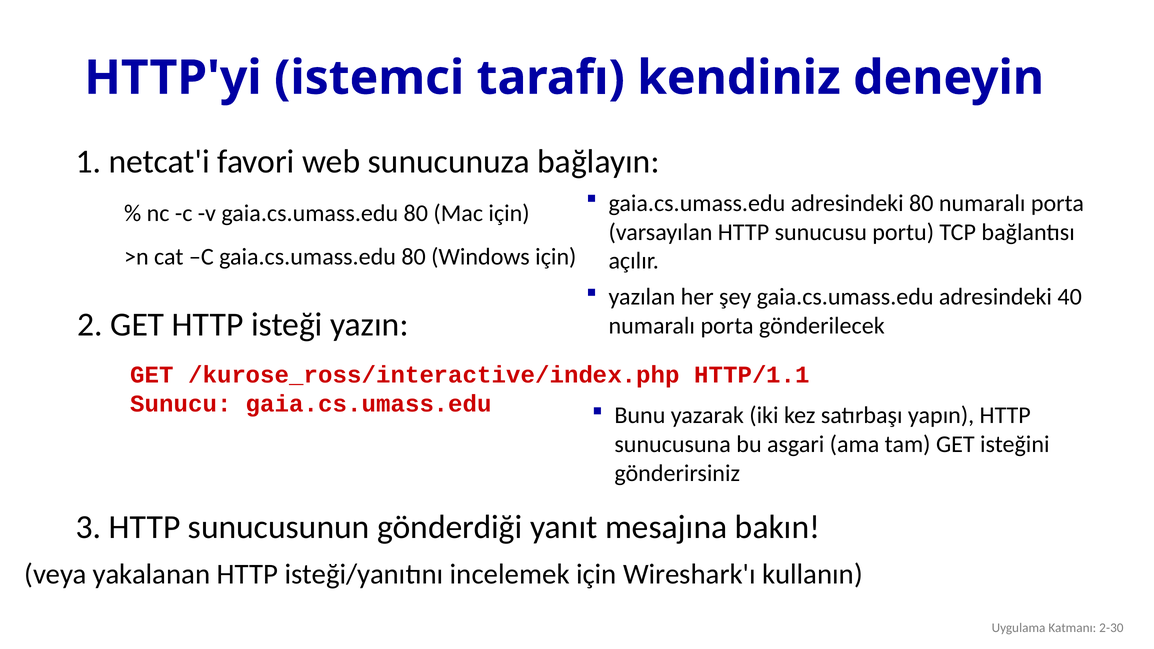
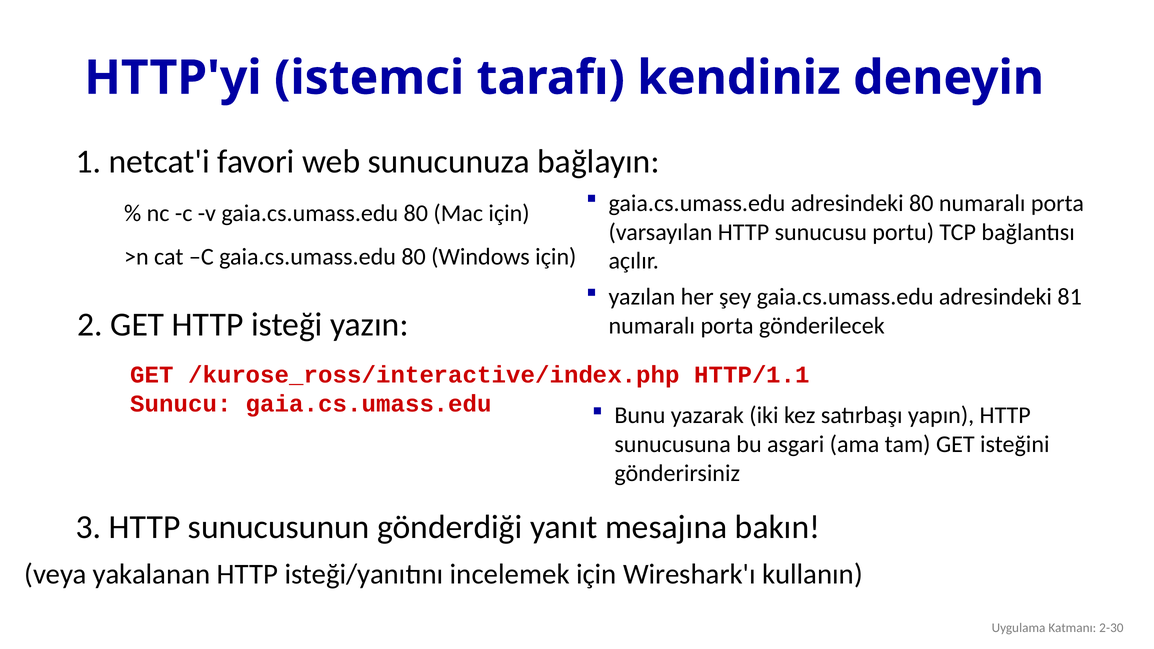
40: 40 -> 81 (1070, 297)
